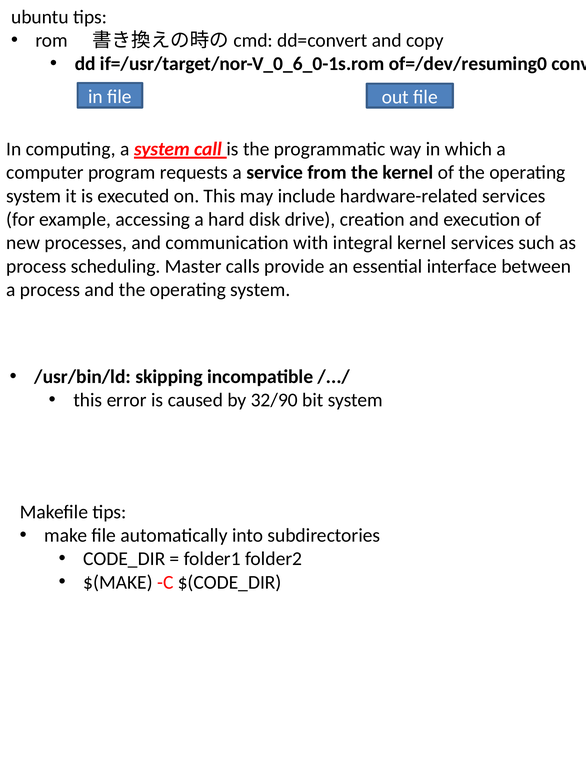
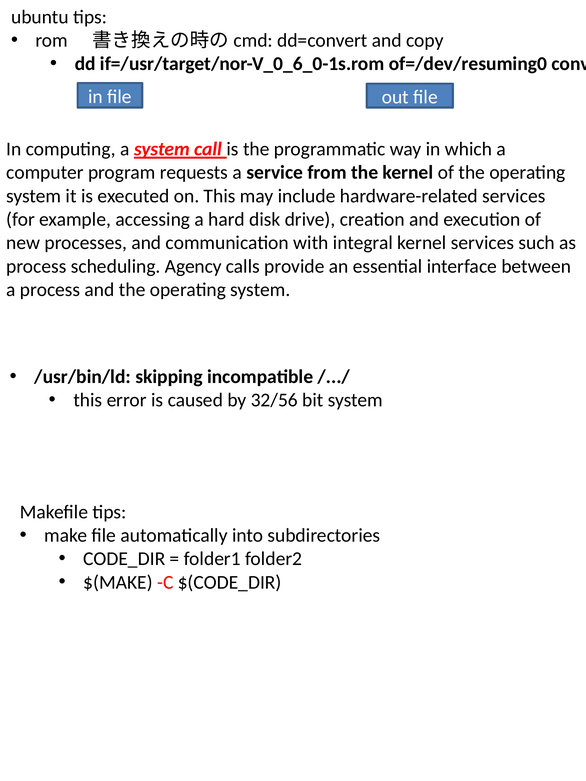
Master: Master -> Agency (193, 266)
32/90: 32/90 -> 32/56 (274, 400)
